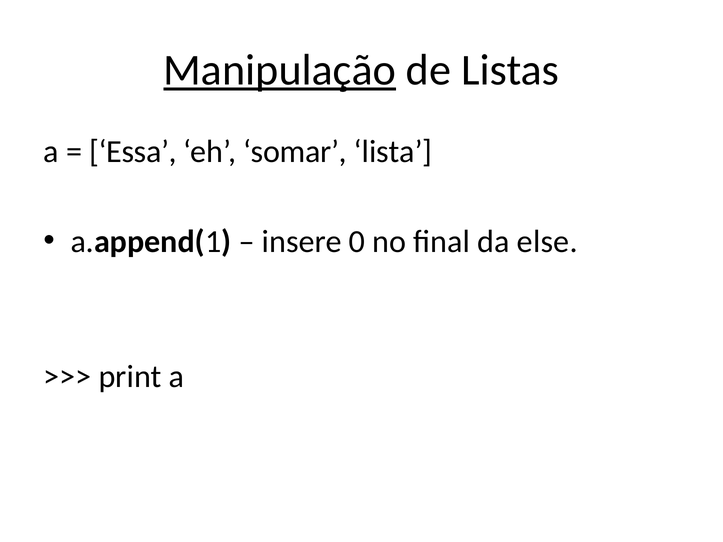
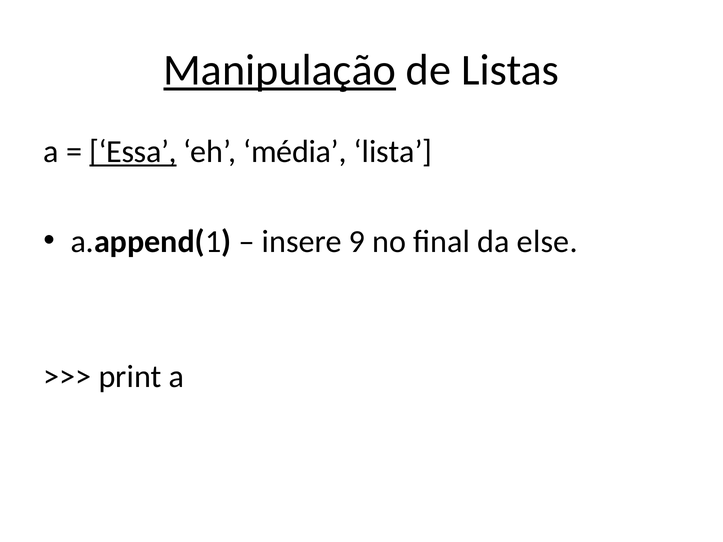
Essa underline: none -> present (133, 152)
somar: somar -> média (295, 152)
0: 0 -> 9 (357, 242)
